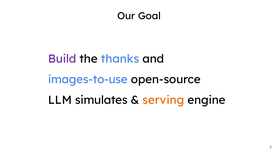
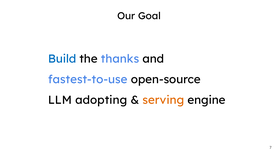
Build colour: purple -> blue (62, 59)
images-to-use: images-to-use -> fastest-to-use (88, 80)
simulates: simulates -> adopting (101, 100)
